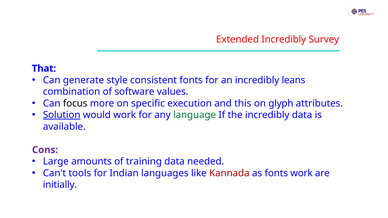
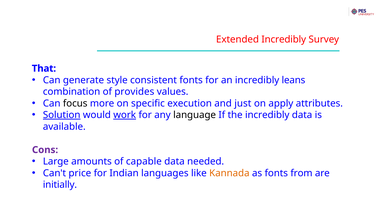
software: software -> provides (134, 92)
this: this -> just (243, 103)
glyph: glyph -> apply (281, 103)
work underline: none -> present (125, 115)
language colour: green -> black (195, 115)
training: training -> capable (144, 162)
tools: tools -> price (80, 173)
Kannada colour: red -> orange (229, 173)
fonts work: work -> from (301, 173)
